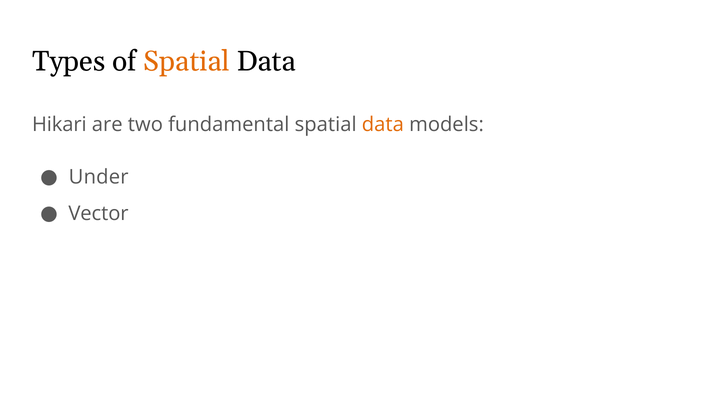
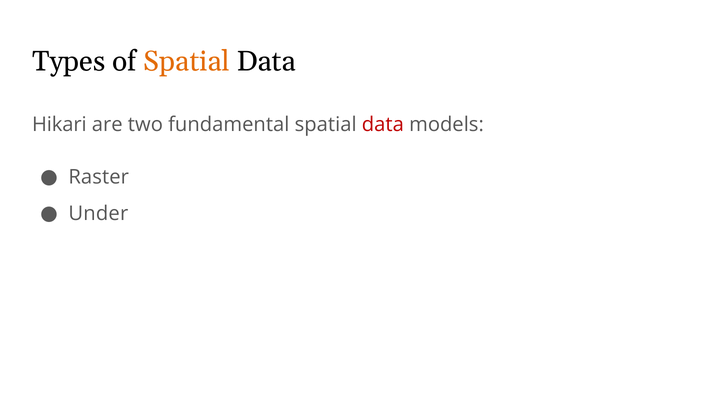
data colour: orange -> red (383, 125)
Under: Under -> Raster (99, 177)
Vector: Vector -> Under (98, 213)
